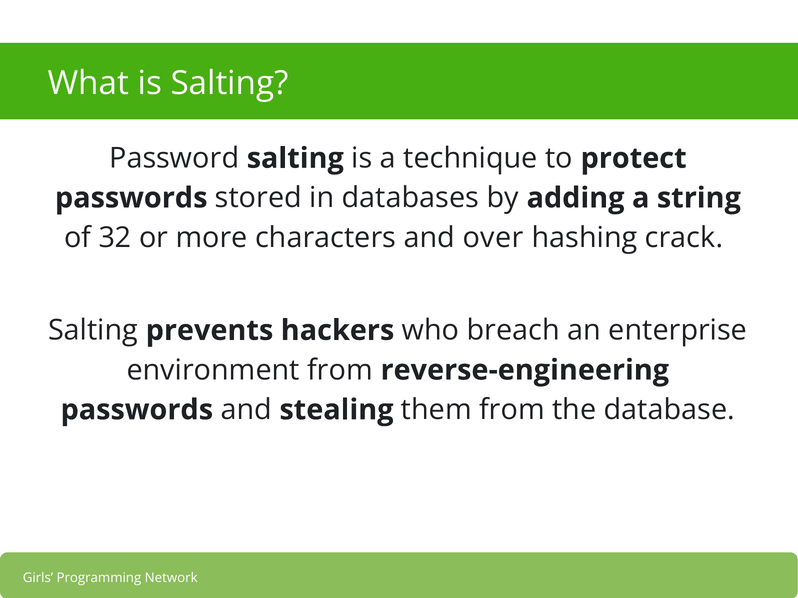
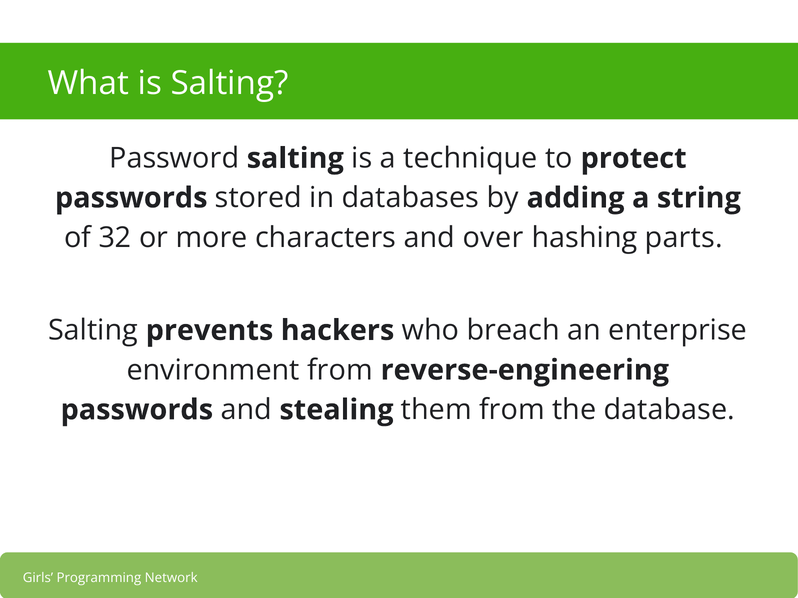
crack: crack -> parts (684, 238)
